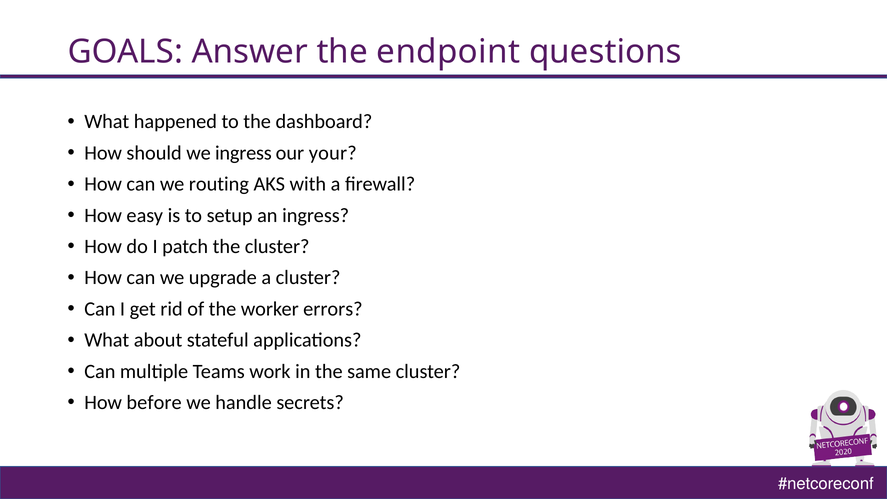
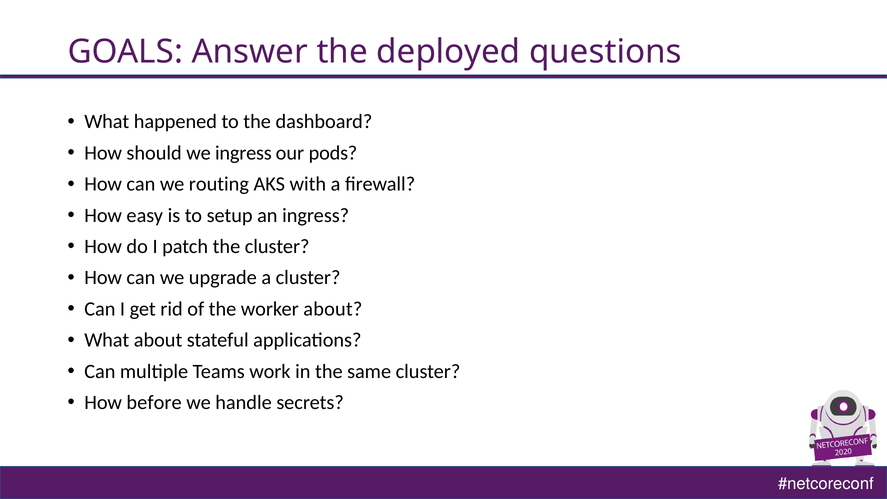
endpoint: endpoint -> deployed (448, 52)
your: your -> pods (333, 153)
worker errors: errors -> about (333, 309)
